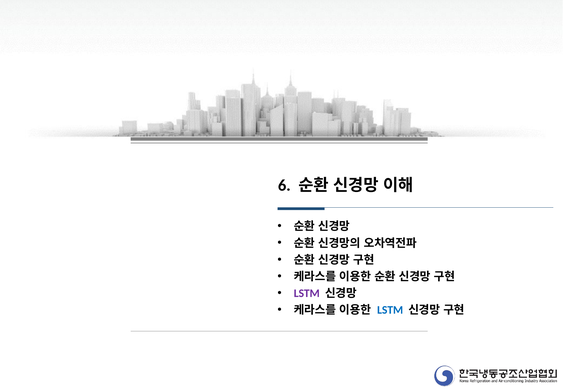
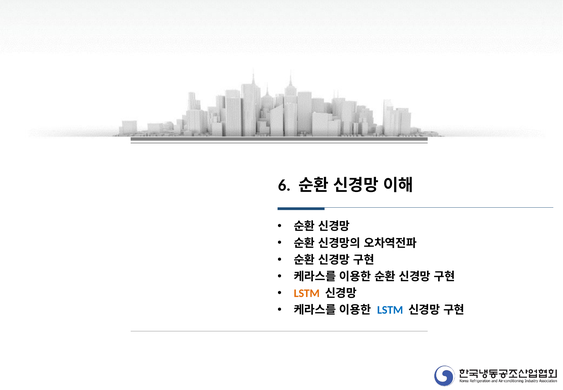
LSTM colour: purple -> orange (307, 293)
